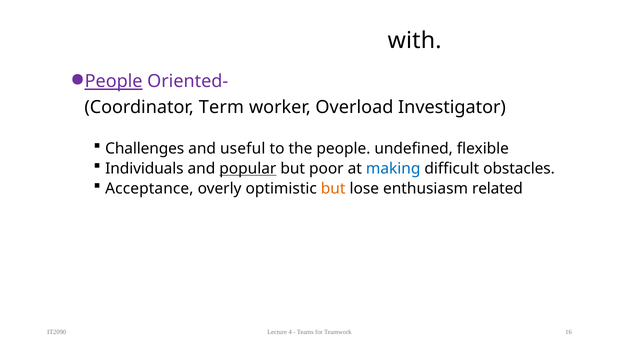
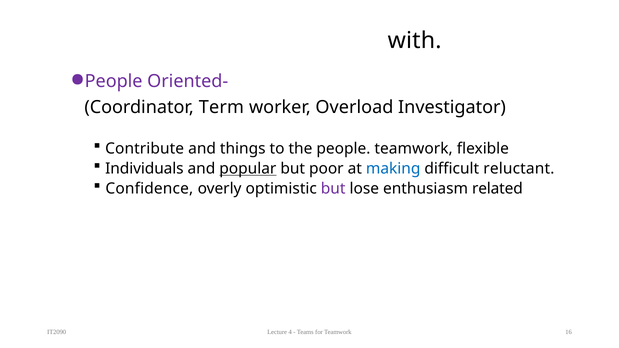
People underline: present -> none (114, 82)
Challenges: Challenges -> Contribute (145, 149)
useful: useful -> things (243, 149)
people undefined: undefined -> teamwork (414, 149)
obstacles: obstacles -> reluctant (519, 169)
Acceptance: Acceptance -> Confidence (149, 189)
but colour: orange -> purple (333, 189)
